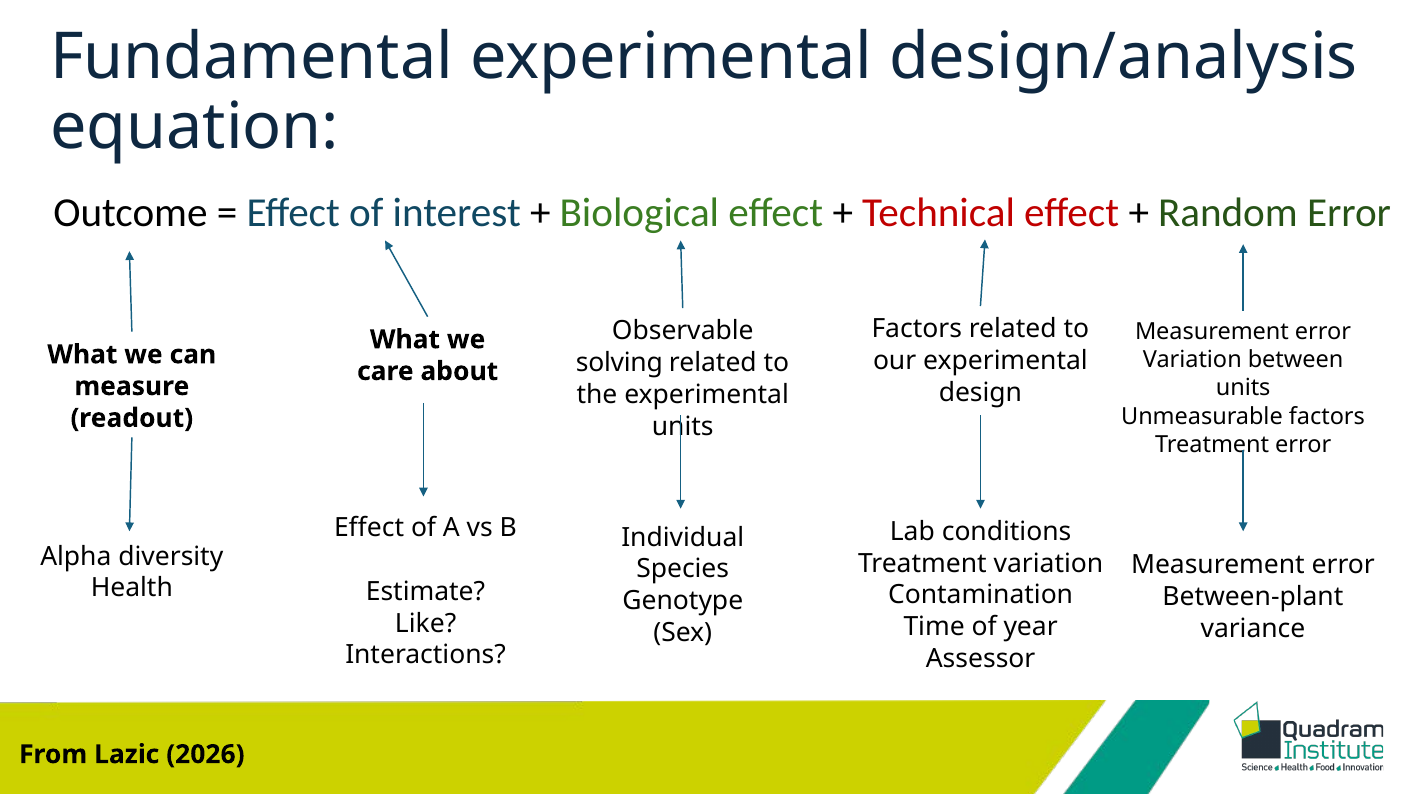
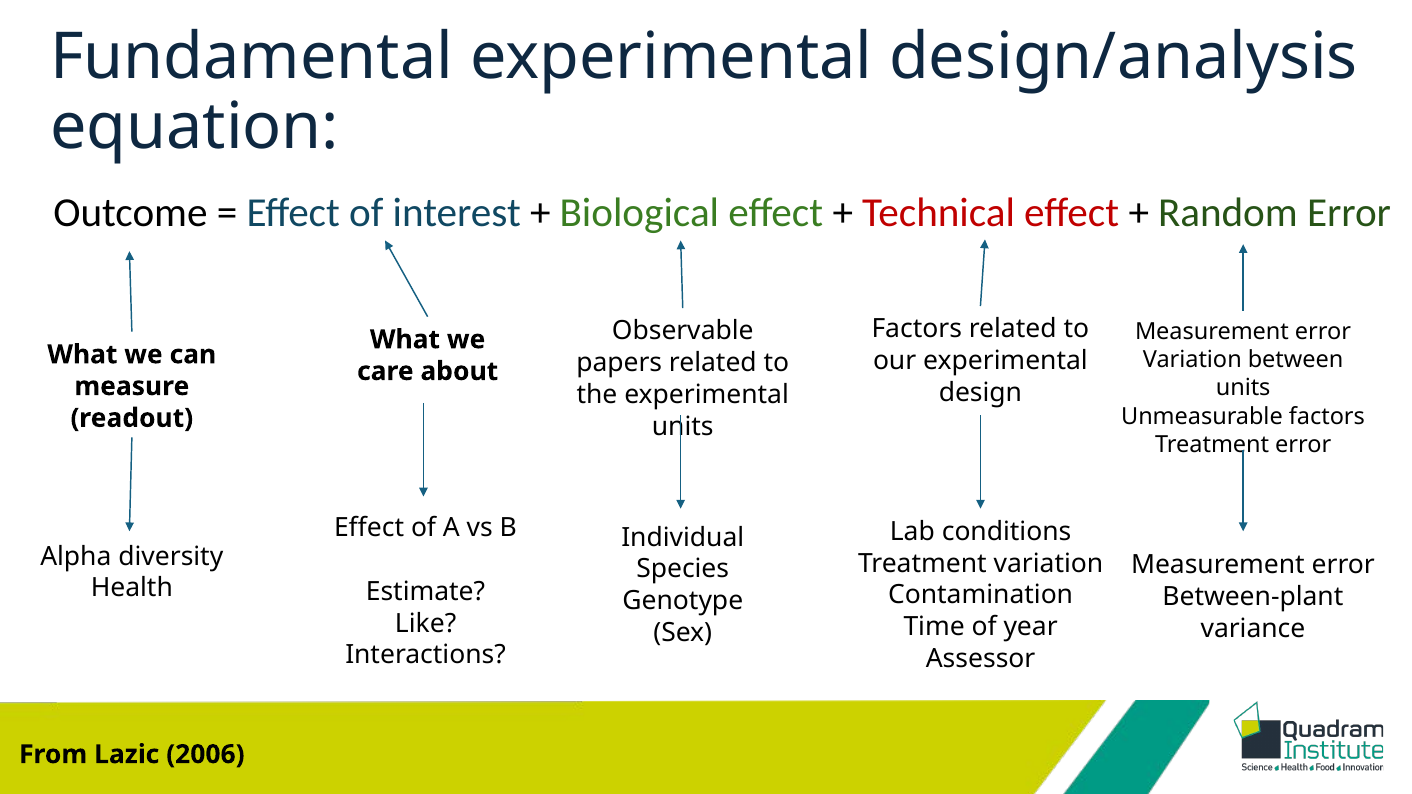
solving: solving -> papers (619, 363)
2026: 2026 -> 2006 (205, 755)
